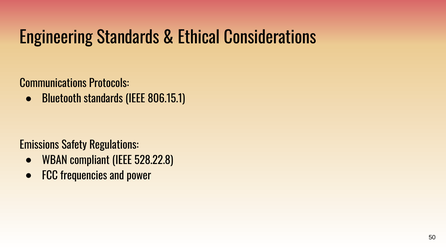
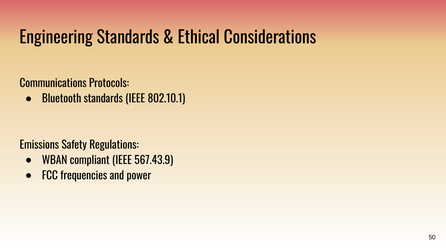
806.15.1: 806.15.1 -> 802.10.1 (166, 99)
528.22.8: 528.22.8 -> 567.43.9 (154, 160)
